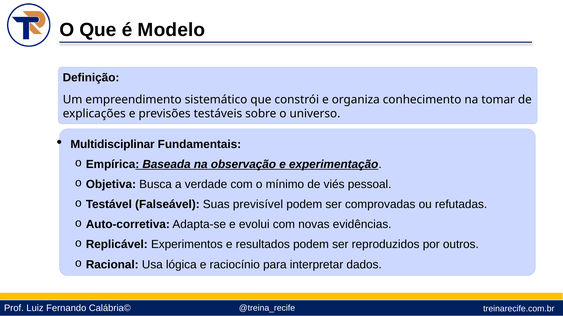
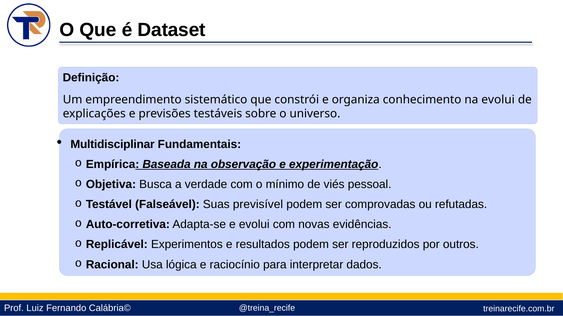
Modelo: Modelo -> Dataset (172, 30)
na tomar: tomar -> evolui (498, 100)
